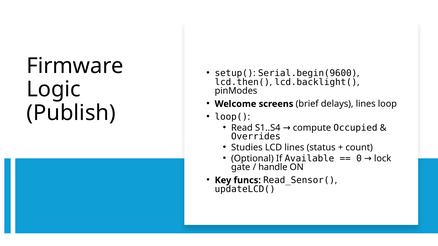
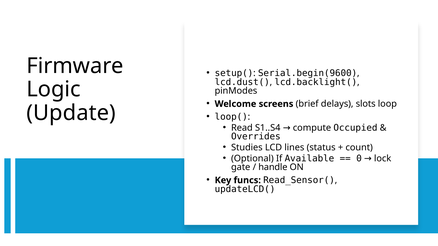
lcd.then(: lcd.then( -> lcd.dust( (242, 82)
delays lines: lines -> slots (366, 104)
Publish: Publish -> Update (71, 113)
